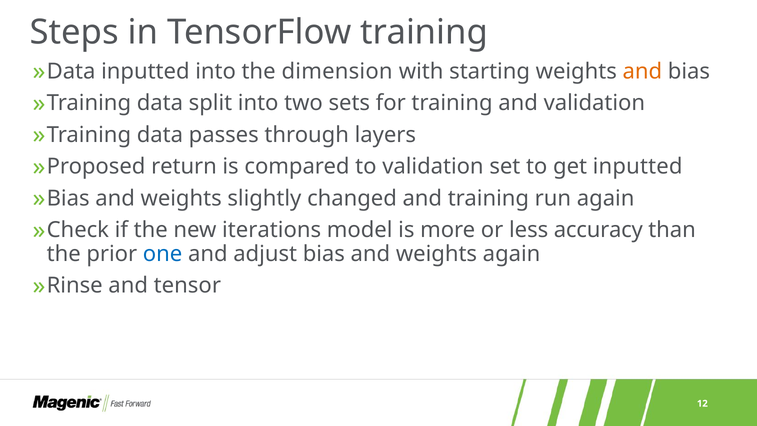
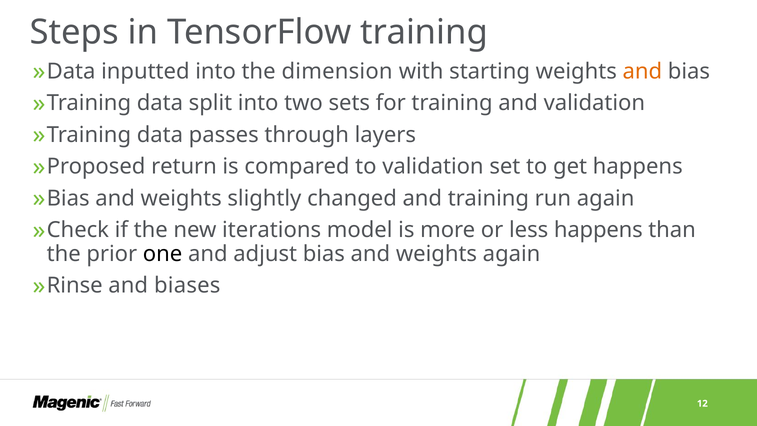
get inputted: inputted -> happens (638, 166)
less accuracy: accuracy -> happens (598, 230)
one colour: blue -> black (163, 254)
tensor: tensor -> biases (187, 286)
